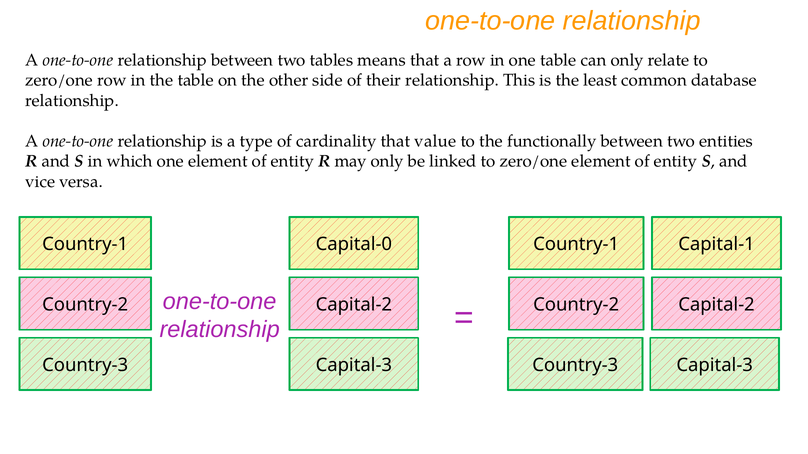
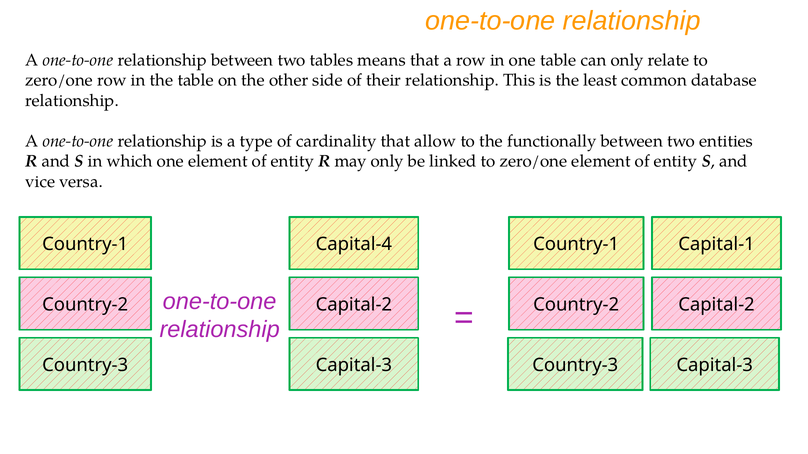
value: value -> allow (435, 141)
Capital-0: Capital-0 -> Capital-4 (354, 245)
